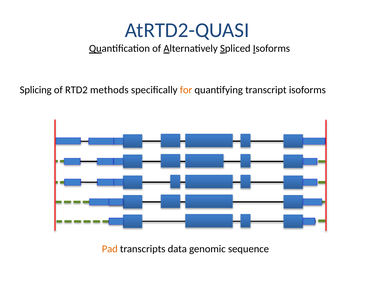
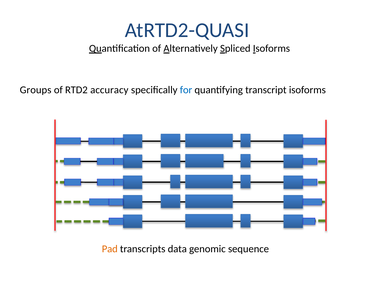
Splicing: Splicing -> Groups (36, 90)
methods: methods -> accuracy (109, 90)
for colour: orange -> blue (186, 90)
